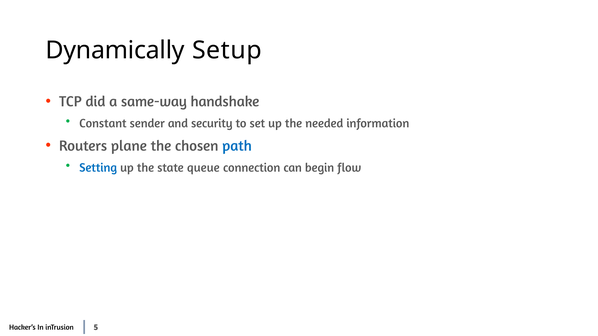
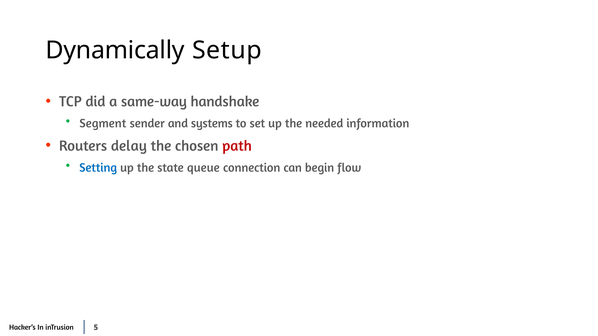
Constant: Constant -> Segment (103, 124)
security: security -> systems (212, 124)
plane: plane -> delay (129, 146)
path colour: blue -> red (237, 146)
